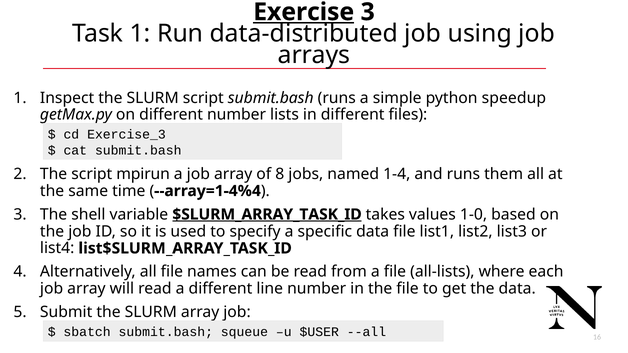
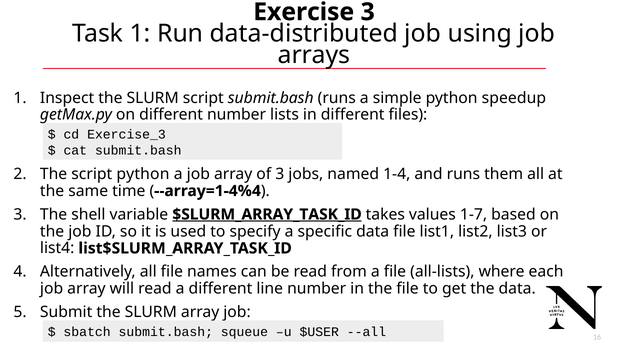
Exercise underline: present -> none (304, 12)
script mpirun: mpirun -> python (143, 174)
of 8: 8 -> 3 (280, 174)
1-0: 1-0 -> 1-7 (474, 215)
